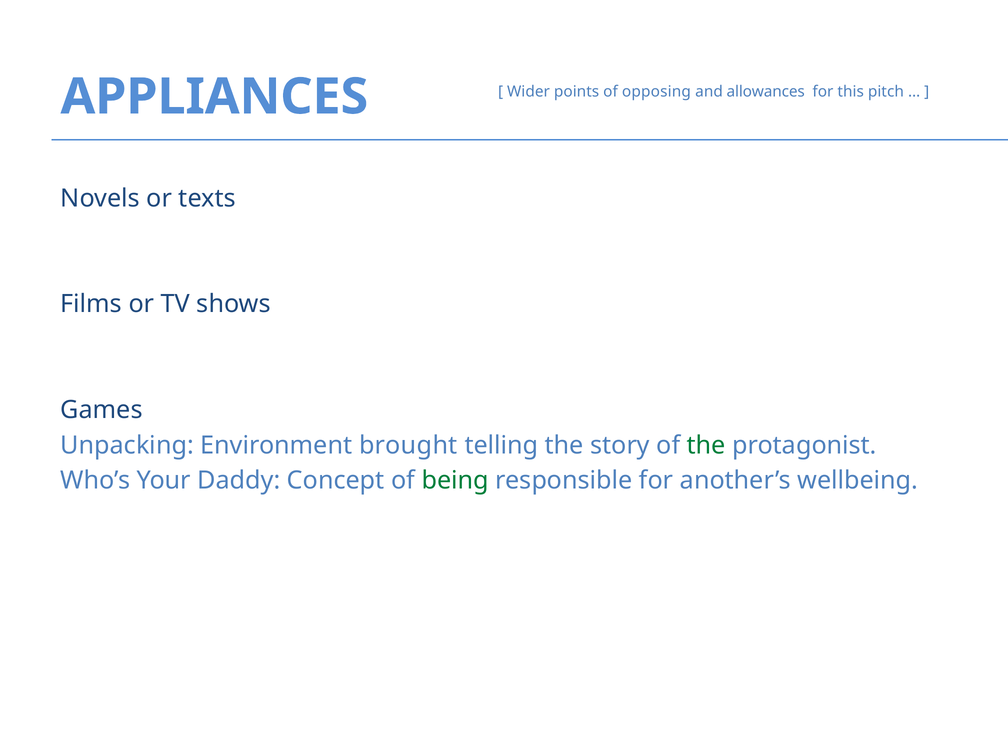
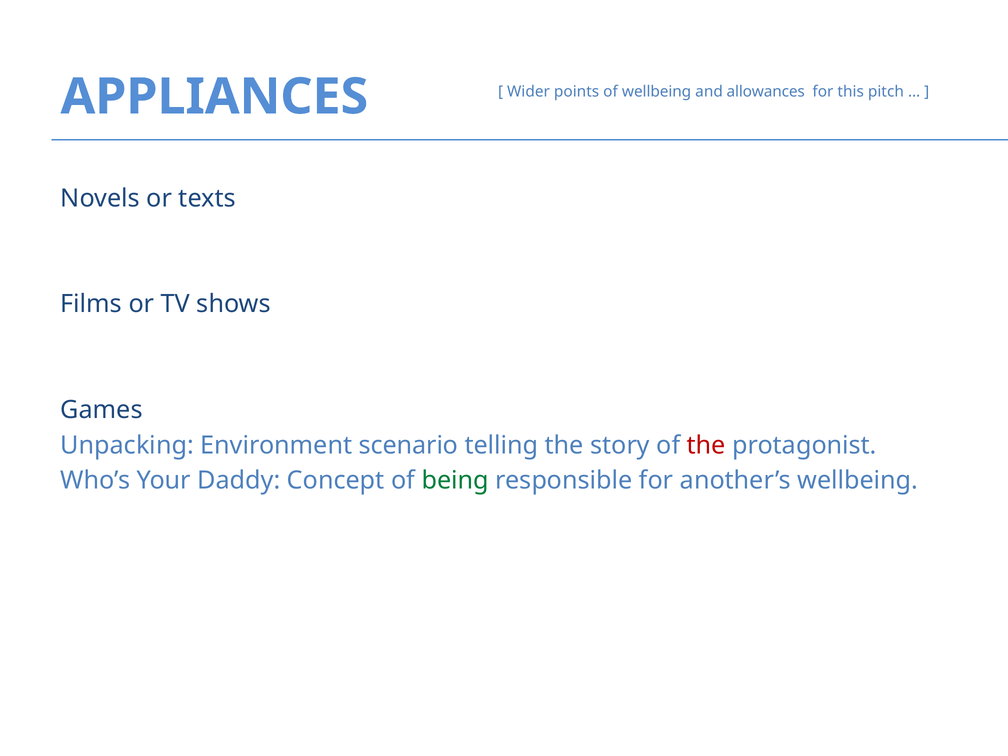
of opposing: opposing -> wellbeing (657, 92)
brought: brought -> scenario (408, 445)
the colour: green -> red (706, 445)
